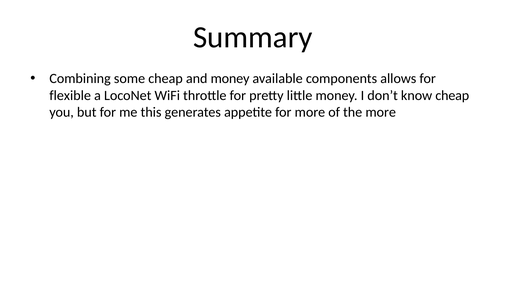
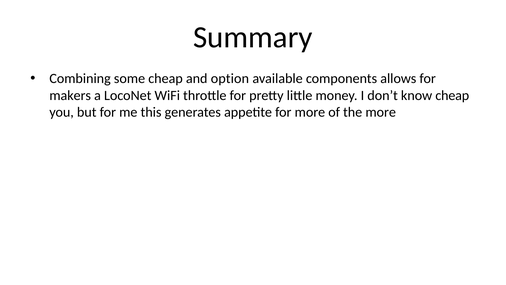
and money: money -> option (230, 78)
flexible: flexible -> makers (70, 95)
